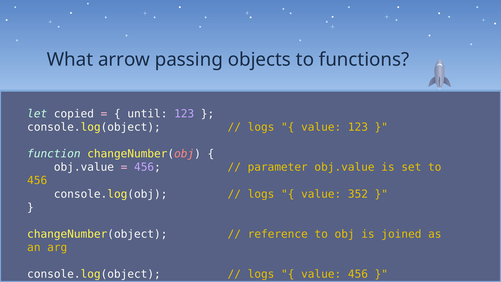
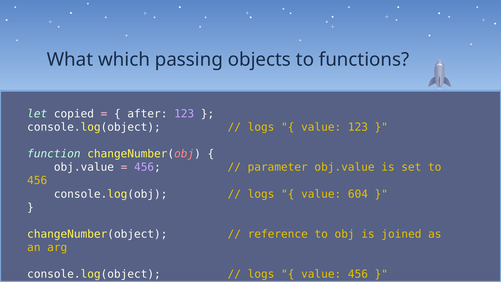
arrow: arrow -> which (124, 60)
until: until -> after (147, 114)
352: 352 -> 604 (358, 194)
